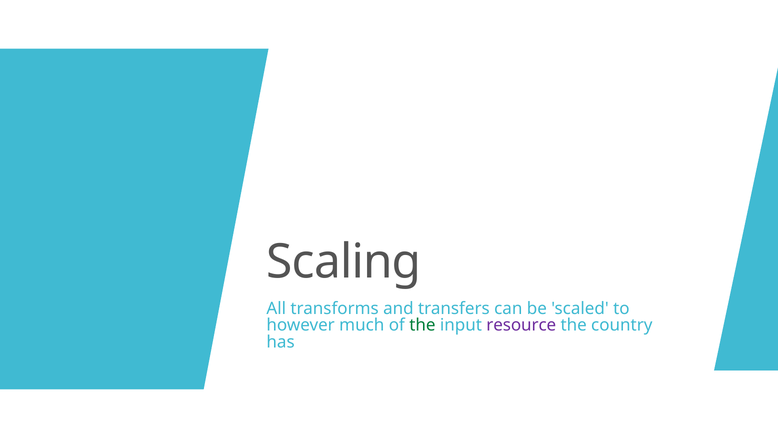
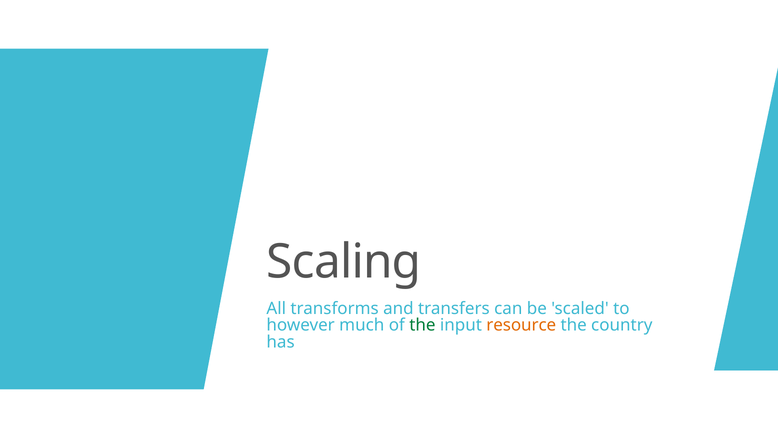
resource colour: purple -> orange (521, 325)
